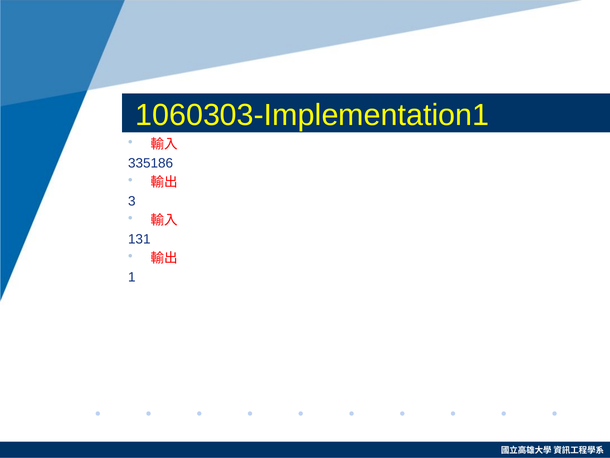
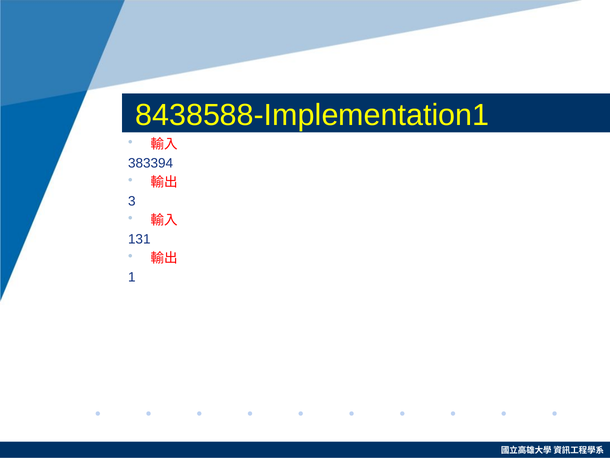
1060303-Implementation1: 1060303-Implementation1 -> 8438588-Implementation1 (312, 115)
335186: 335186 -> 383394 (151, 163)
